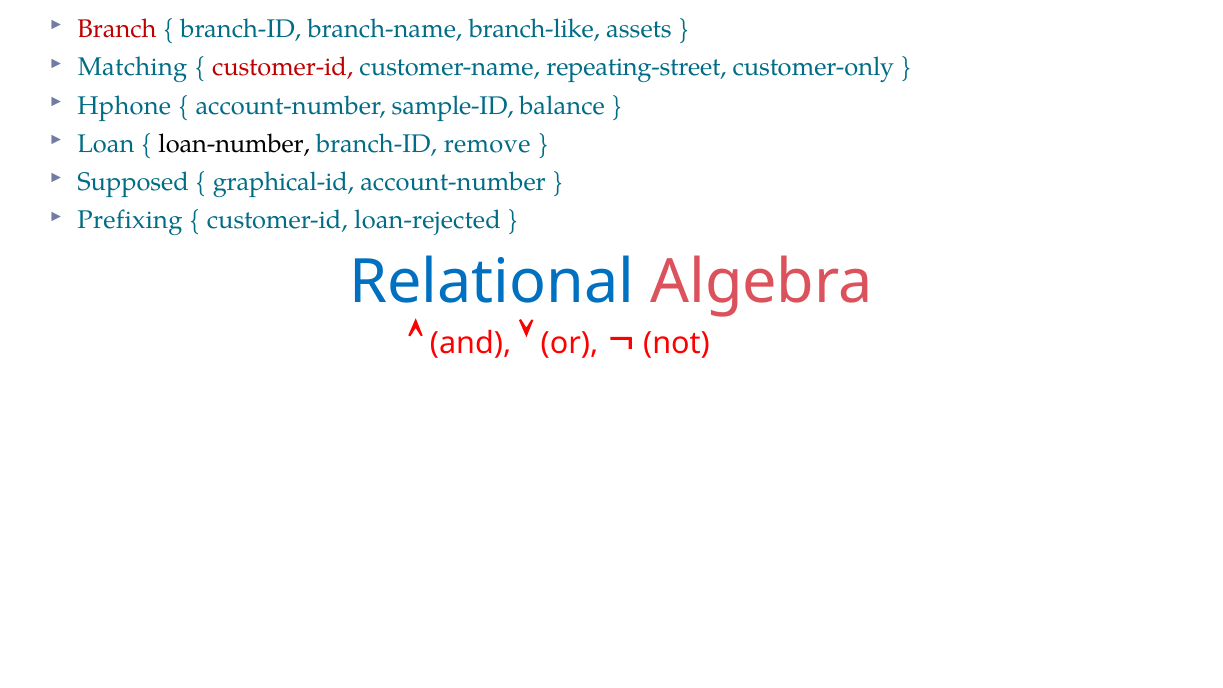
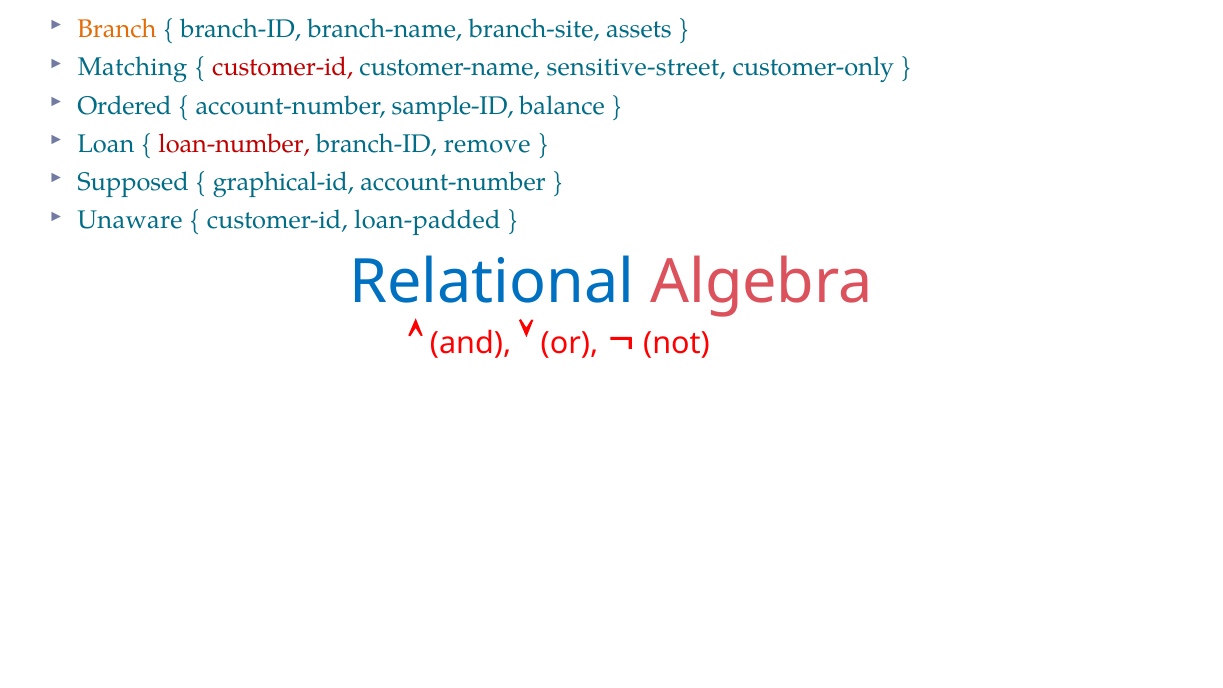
Branch colour: red -> orange (117, 29)
branch-like: branch-like -> branch-site (534, 29)
repeating-street: repeating-street -> sensitive-street (636, 67)
Hphone: Hphone -> Ordered (125, 106)
loan-number colour: black -> red (234, 144)
Prefixing: Prefixing -> Unaware (130, 220)
loan-rejected: loan-rejected -> loan-padded (427, 220)
